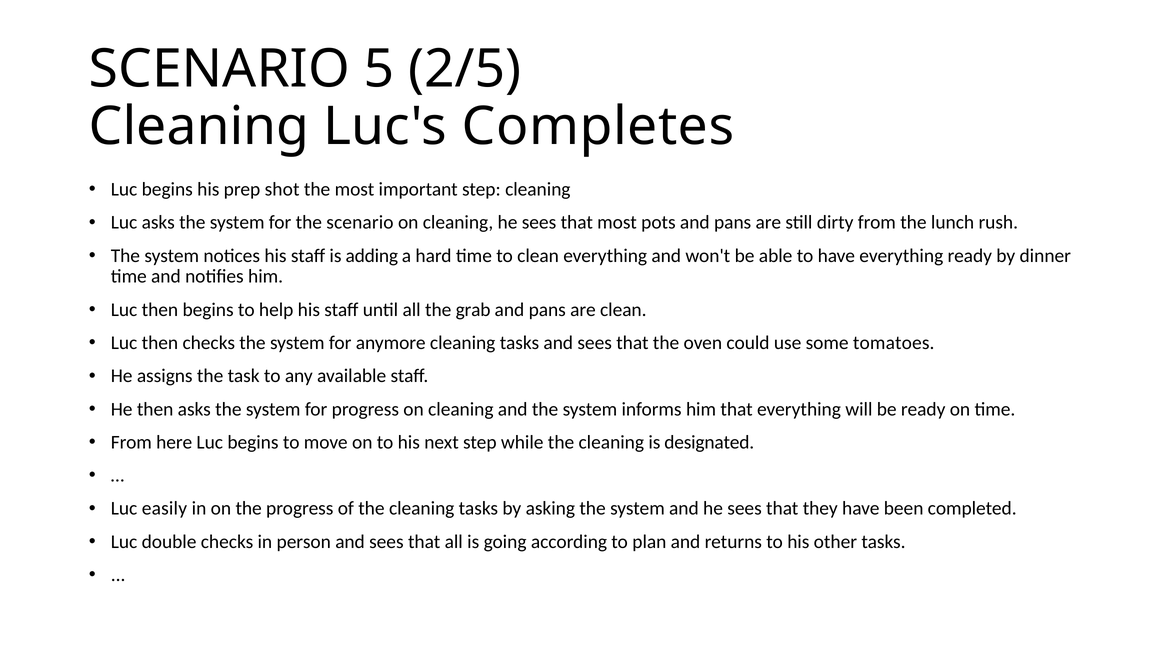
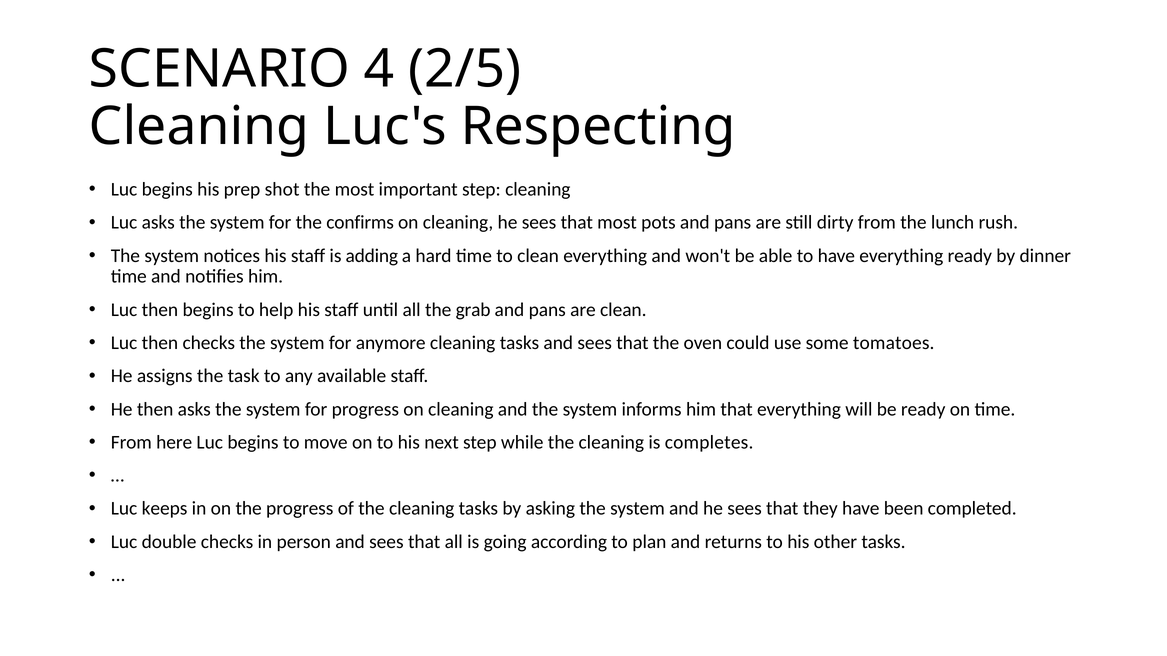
5: 5 -> 4 (379, 69)
Completes: Completes -> Respecting (598, 127)
the scenario: scenario -> confirms (360, 223)
designated: designated -> completes (709, 443)
easily: easily -> keeps (165, 509)
